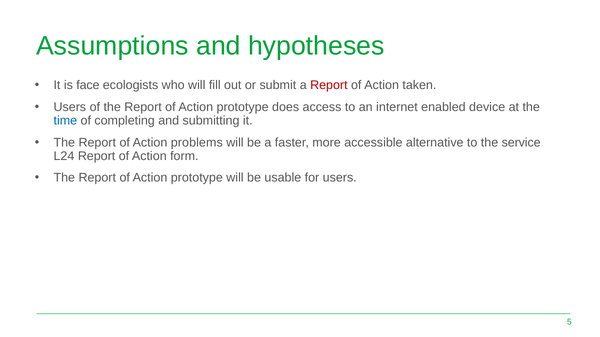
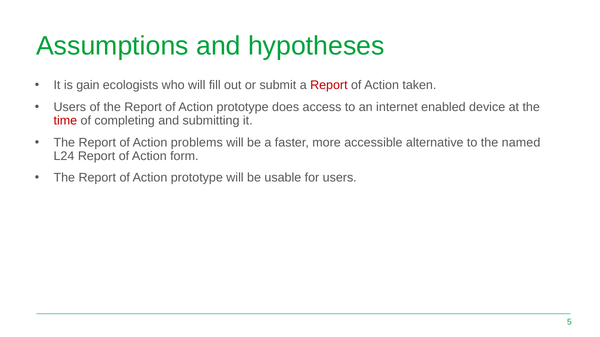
face: face -> gain (88, 85)
time colour: blue -> red (65, 121)
service: service -> named (521, 143)
